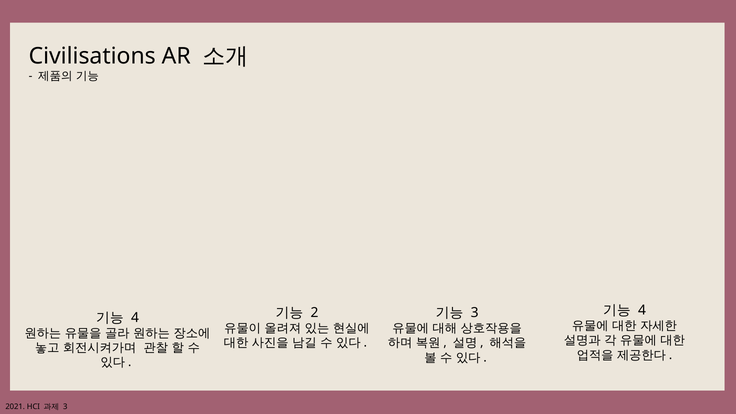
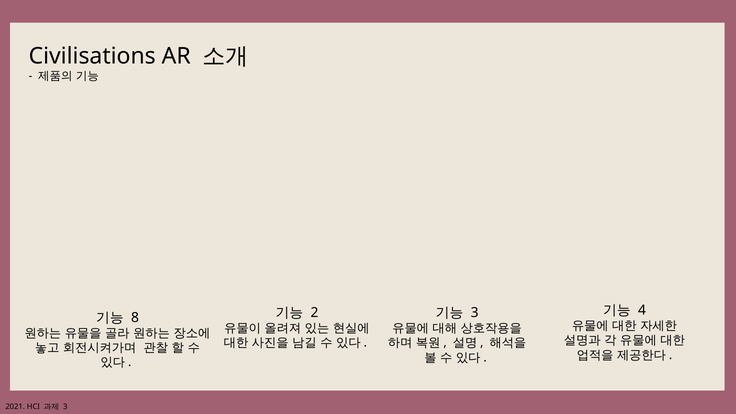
4: 4 -> 8 (135, 317)
